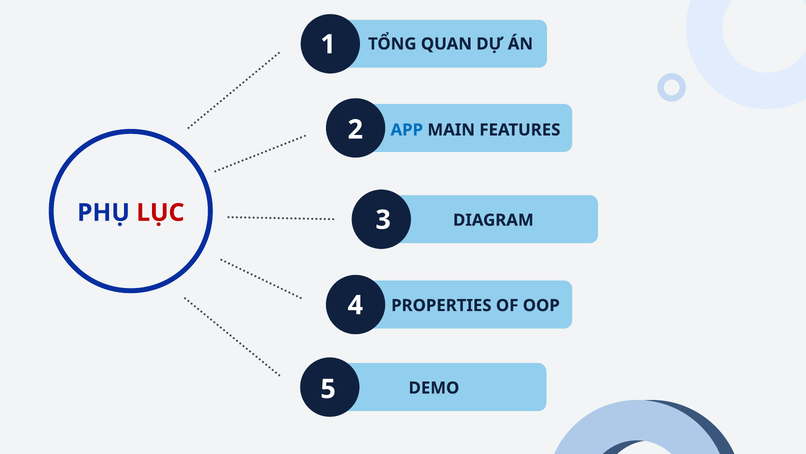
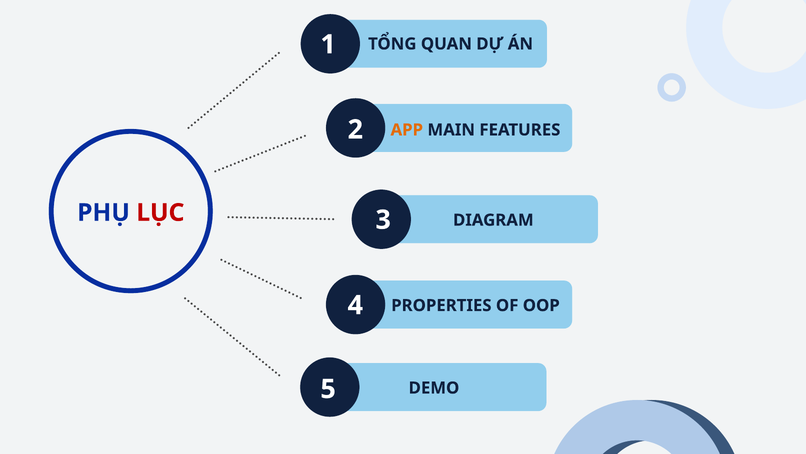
APP colour: blue -> orange (407, 130)
